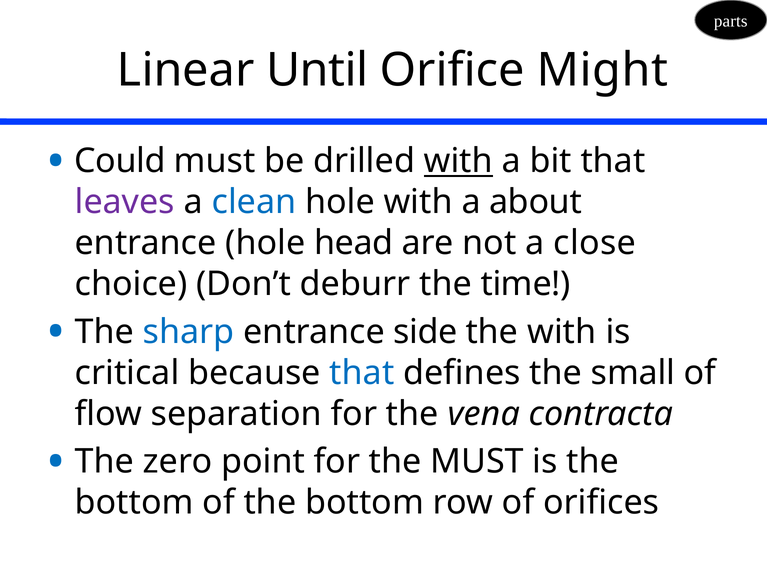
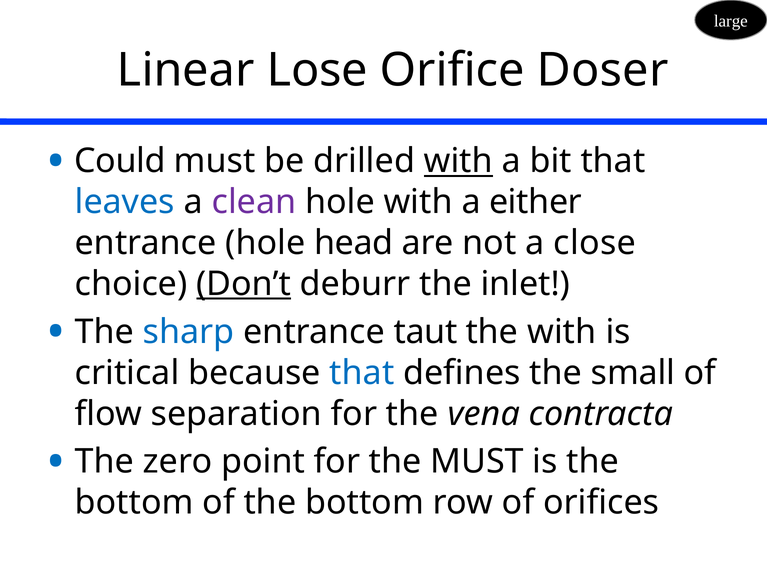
parts: parts -> large (731, 21)
Until: Until -> Lose (317, 70)
Might: Might -> Doser (603, 70)
leaves colour: purple -> blue (125, 202)
clean colour: blue -> purple (254, 202)
about: about -> either (536, 202)
Don’t underline: none -> present (244, 284)
time: time -> inlet (525, 284)
side: side -> taut (425, 331)
